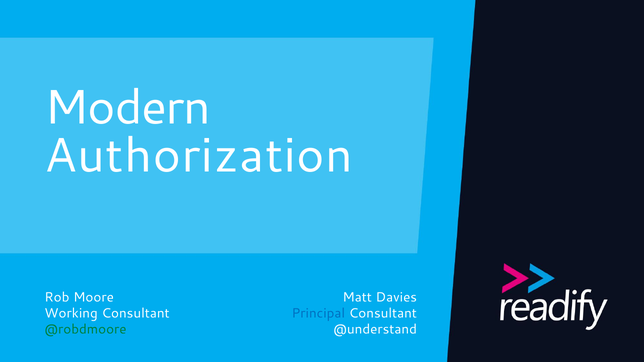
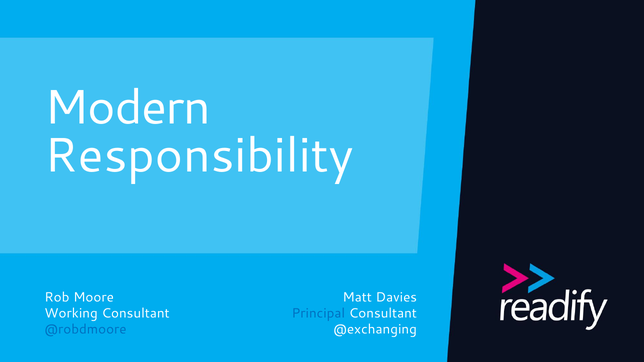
Authorization: Authorization -> Responsibility (199, 156)
@robdmoore colour: green -> blue (85, 330)
@understand: @understand -> @exchanging (375, 330)
